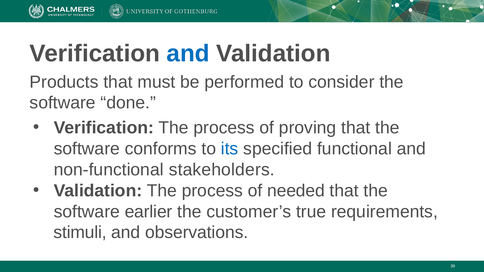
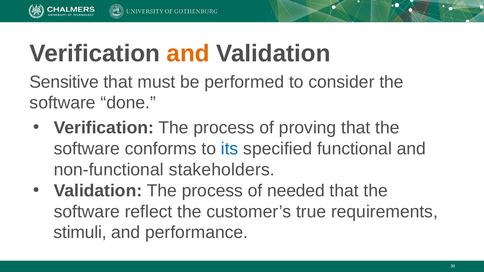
and colour: blue -> orange (188, 53)
Products: Products -> Sensitive (64, 82)
earlier: earlier -> reflect (149, 212)
observations: observations -> performance (197, 233)
